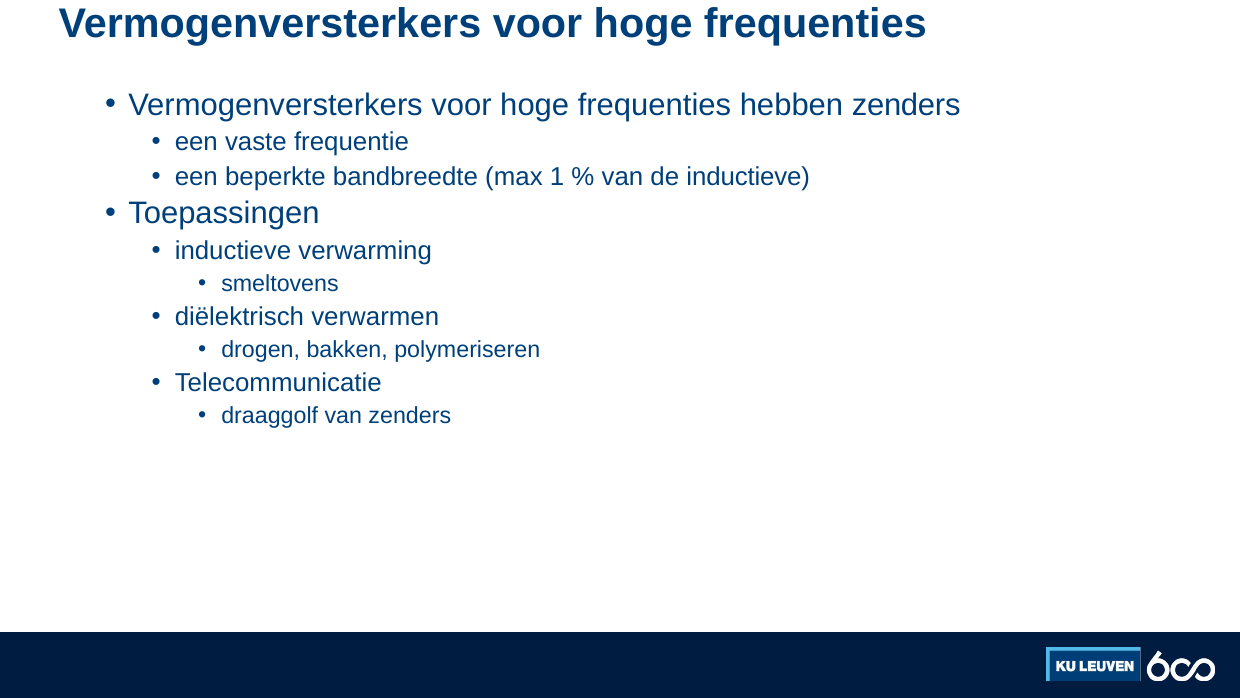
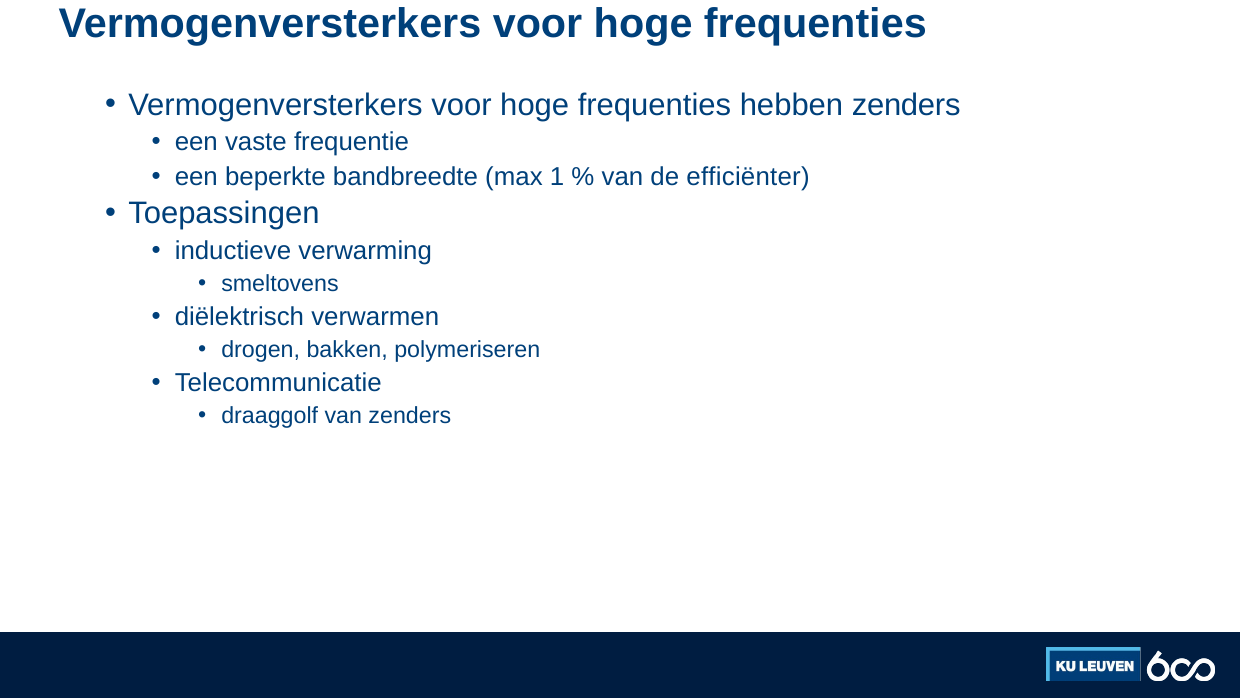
de inductieve: inductieve -> efficiënter (748, 176)
